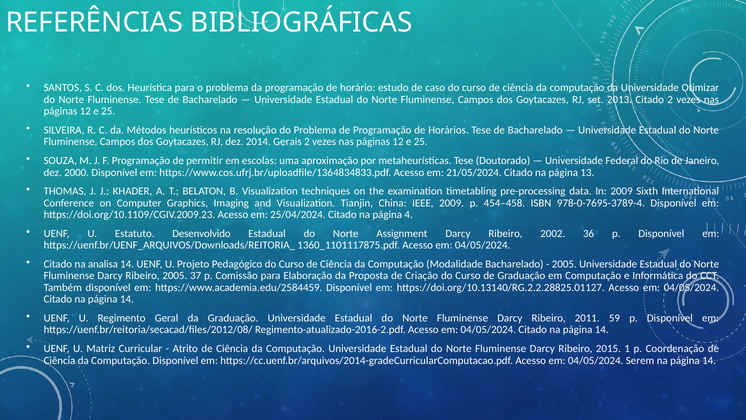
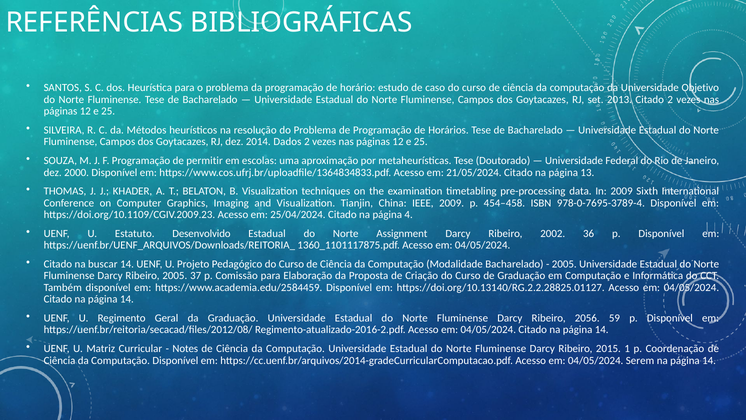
Otimizar: Otimizar -> Objetivo (700, 88)
Gerais: Gerais -> Dados (287, 142)
analisa: analisa -> buscar (103, 264)
2011: 2011 -> 2056 (587, 318)
Atrito: Atrito -> Notes (185, 348)
